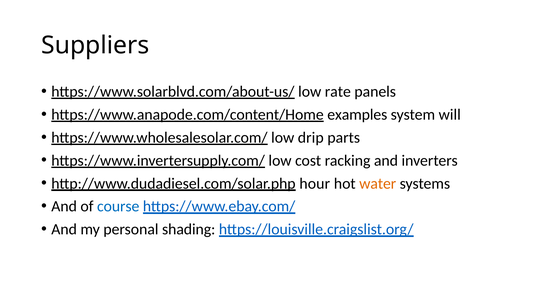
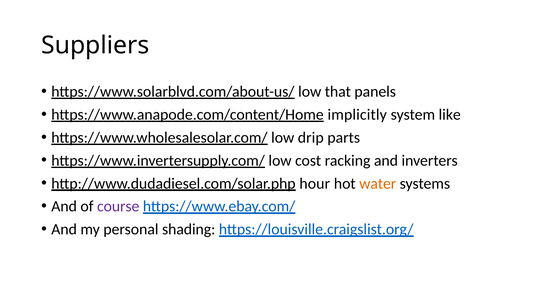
rate: rate -> that (338, 92)
examples: examples -> implicitly (357, 114)
will: will -> like (450, 114)
course colour: blue -> purple (118, 206)
